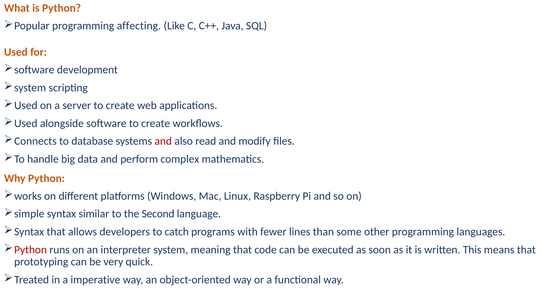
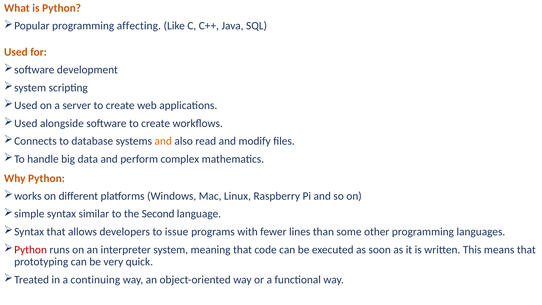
and colour: red -> orange (163, 141)
catch: catch -> issue (177, 232)
imperative: imperative -> continuing (95, 280)
